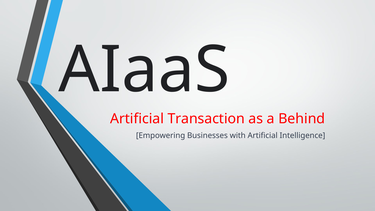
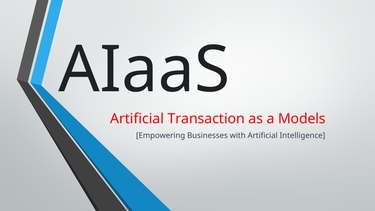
Behind: Behind -> Models (302, 119)
